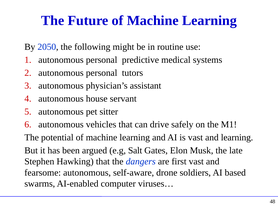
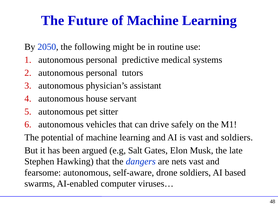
and learning: learning -> soldiers (237, 138)
first: first -> nets (179, 162)
